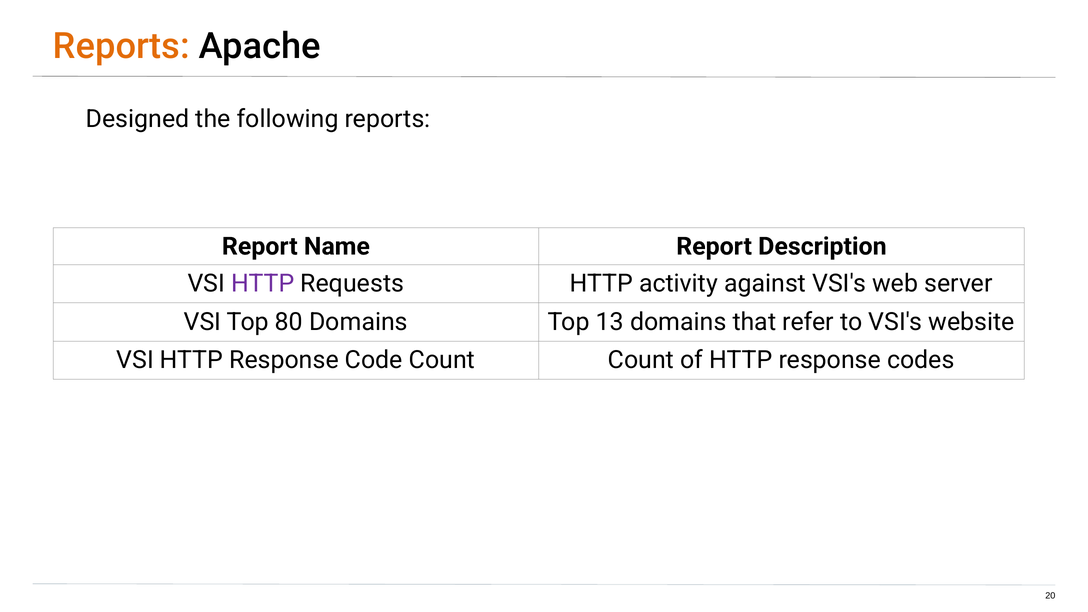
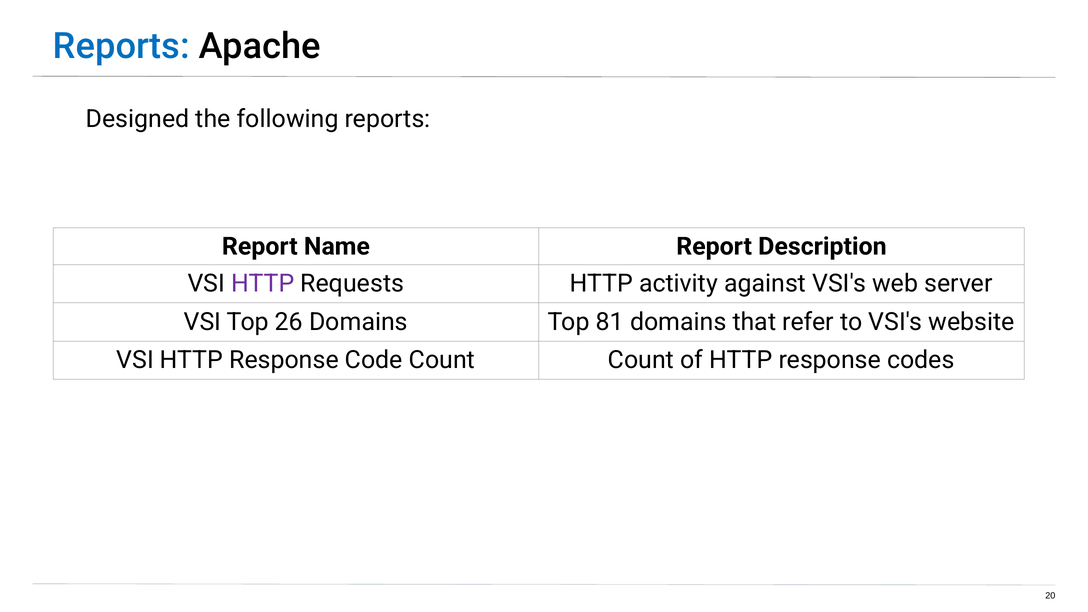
Reports colour: orange -> blue (121, 46)
80: 80 -> 26 (289, 322)
13: 13 -> 81 (610, 322)
